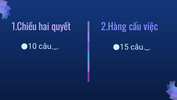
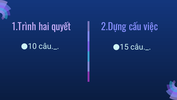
1.Chiều: 1.Chiều -> 1.Trình (24, 27)
2.Hàng: 2.Hàng -> 2.Dựng (114, 27)
